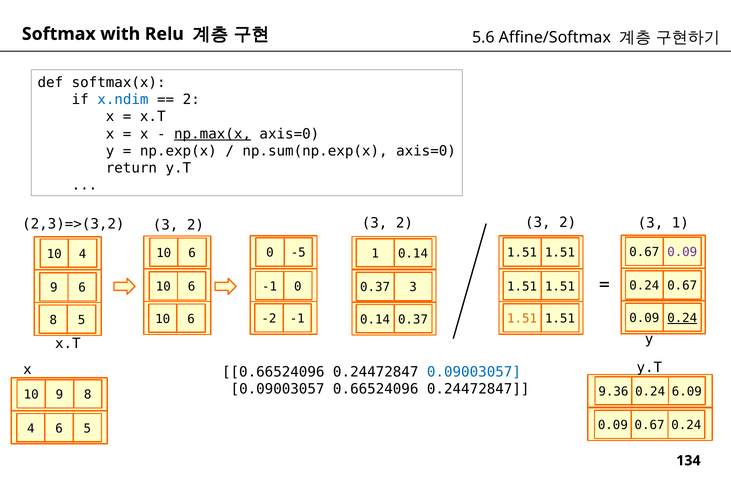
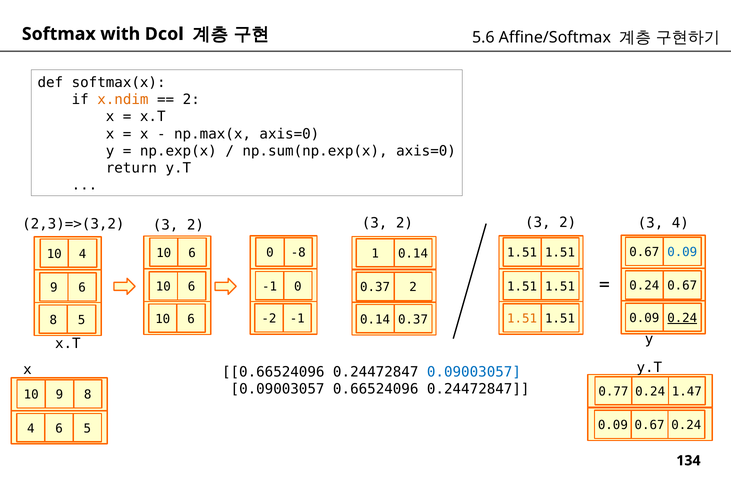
Relu: Relu -> Dcol (164, 34)
x.ndim colour: blue -> orange (123, 100)
np.max(x underline: present -> none (213, 134)
3 1: 1 -> 4 (680, 223)
0.09 colour: purple -> blue (682, 252)
-5: -5 -> -8 (298, 253)
3: 3 -> 2 (413, 287)
9.36: 9.36 -> 0.77 (613, 392)
6.09: 6.09 -> 1.47 (687, 392)
